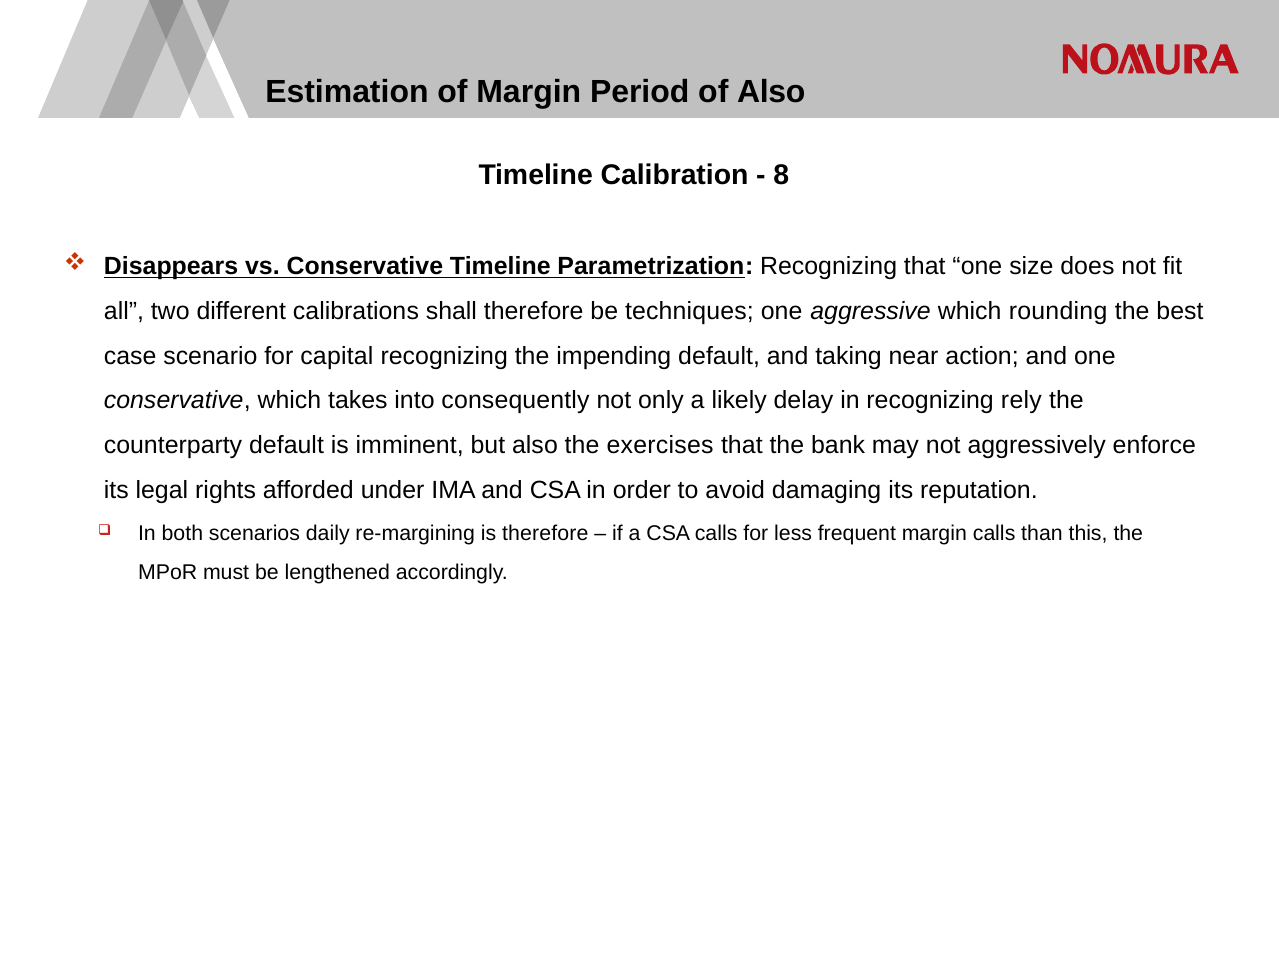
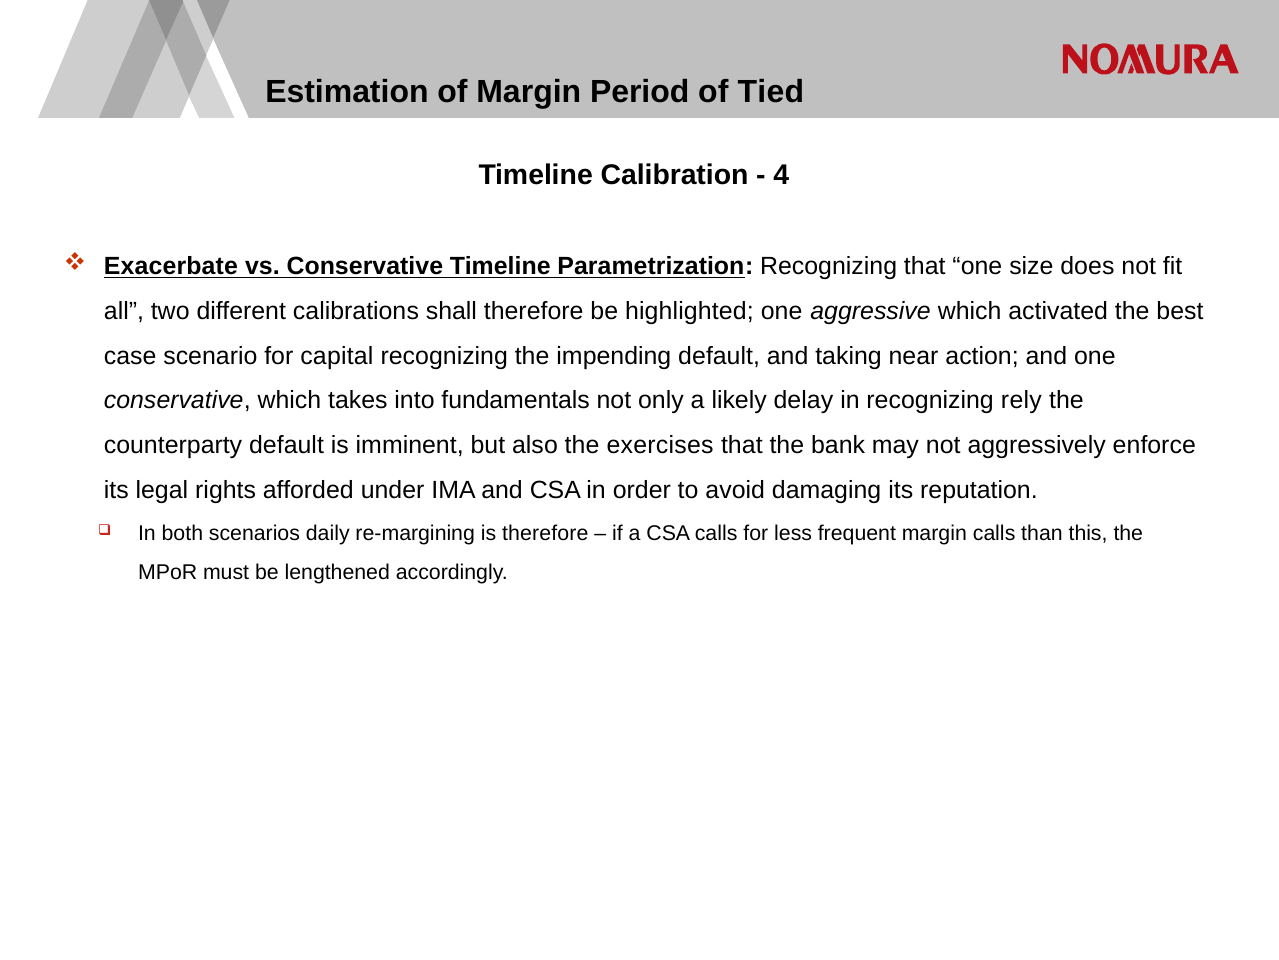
of Also: Also -> Tied (771, 92)
8: 8 -> 4 (781, 175)
Disappears: Disappears -> Exacerbate (171, 266)
techniques: techniques -> highlighted (689, 311)
rounding: rounding -> activated (1058, 311)
consequently: consequently -> fundamentals (516, 400)
